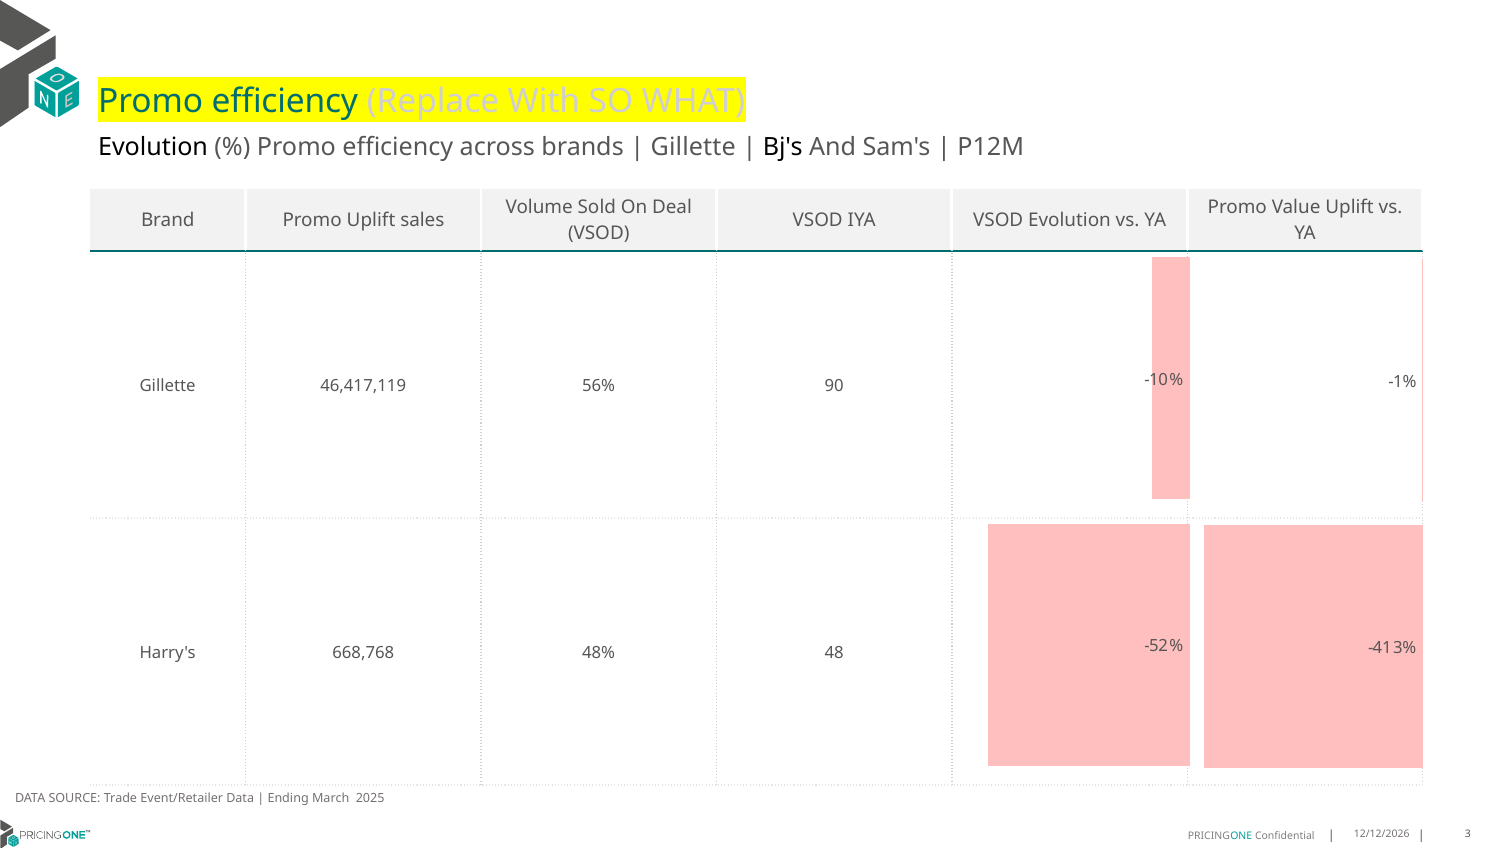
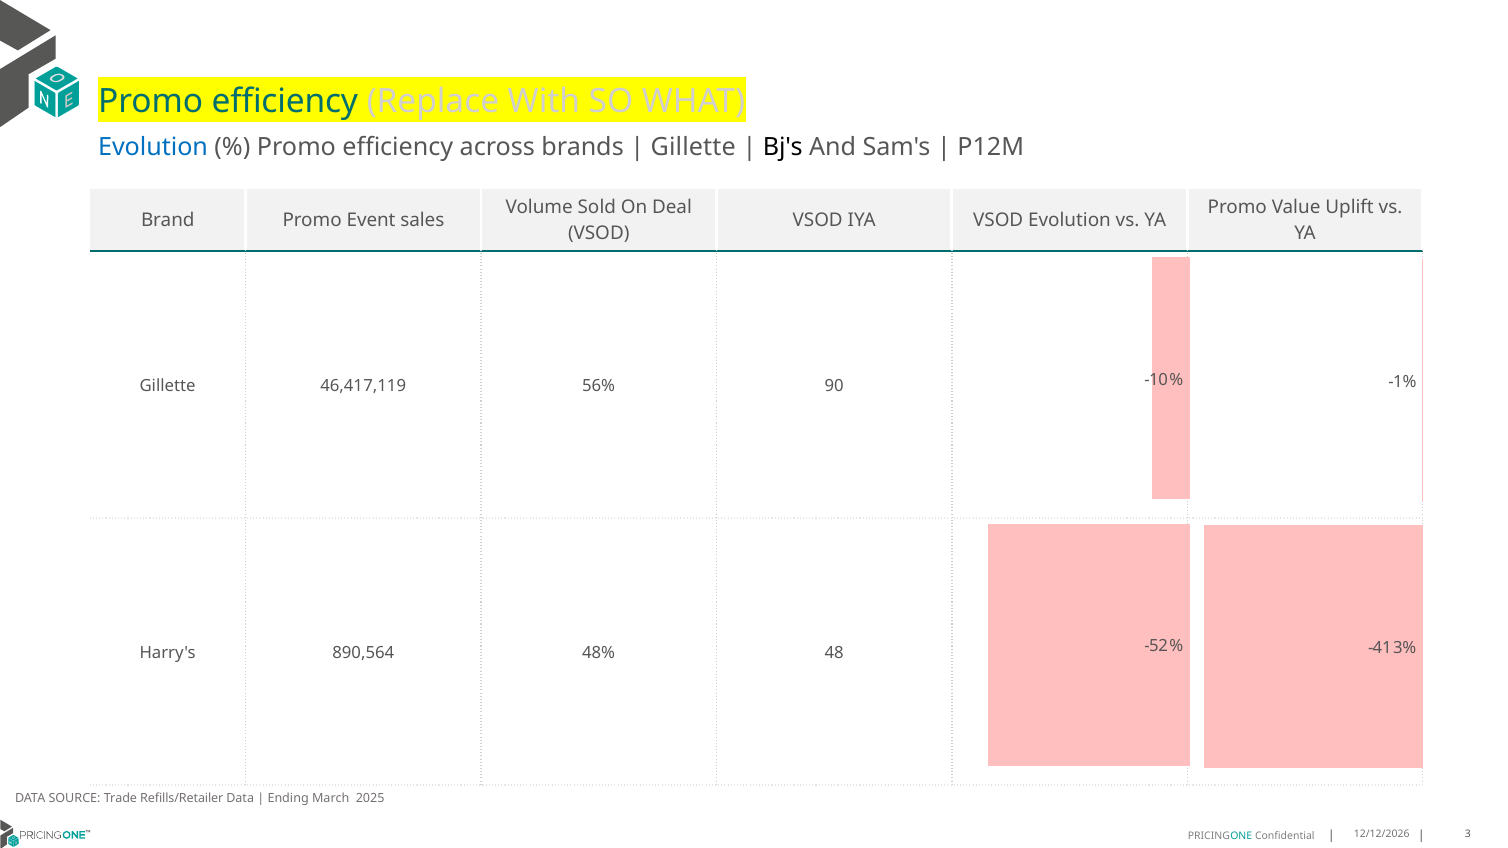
Evolution colour: black -> blue (153, 147)
Promo Uplift: Uplift -> Event (371, 220)
668,768: 668,768 -> 890,564 (363, 653)
Event/Retailer: Event/Retailer -> Refills/Retailer (182, 799)
